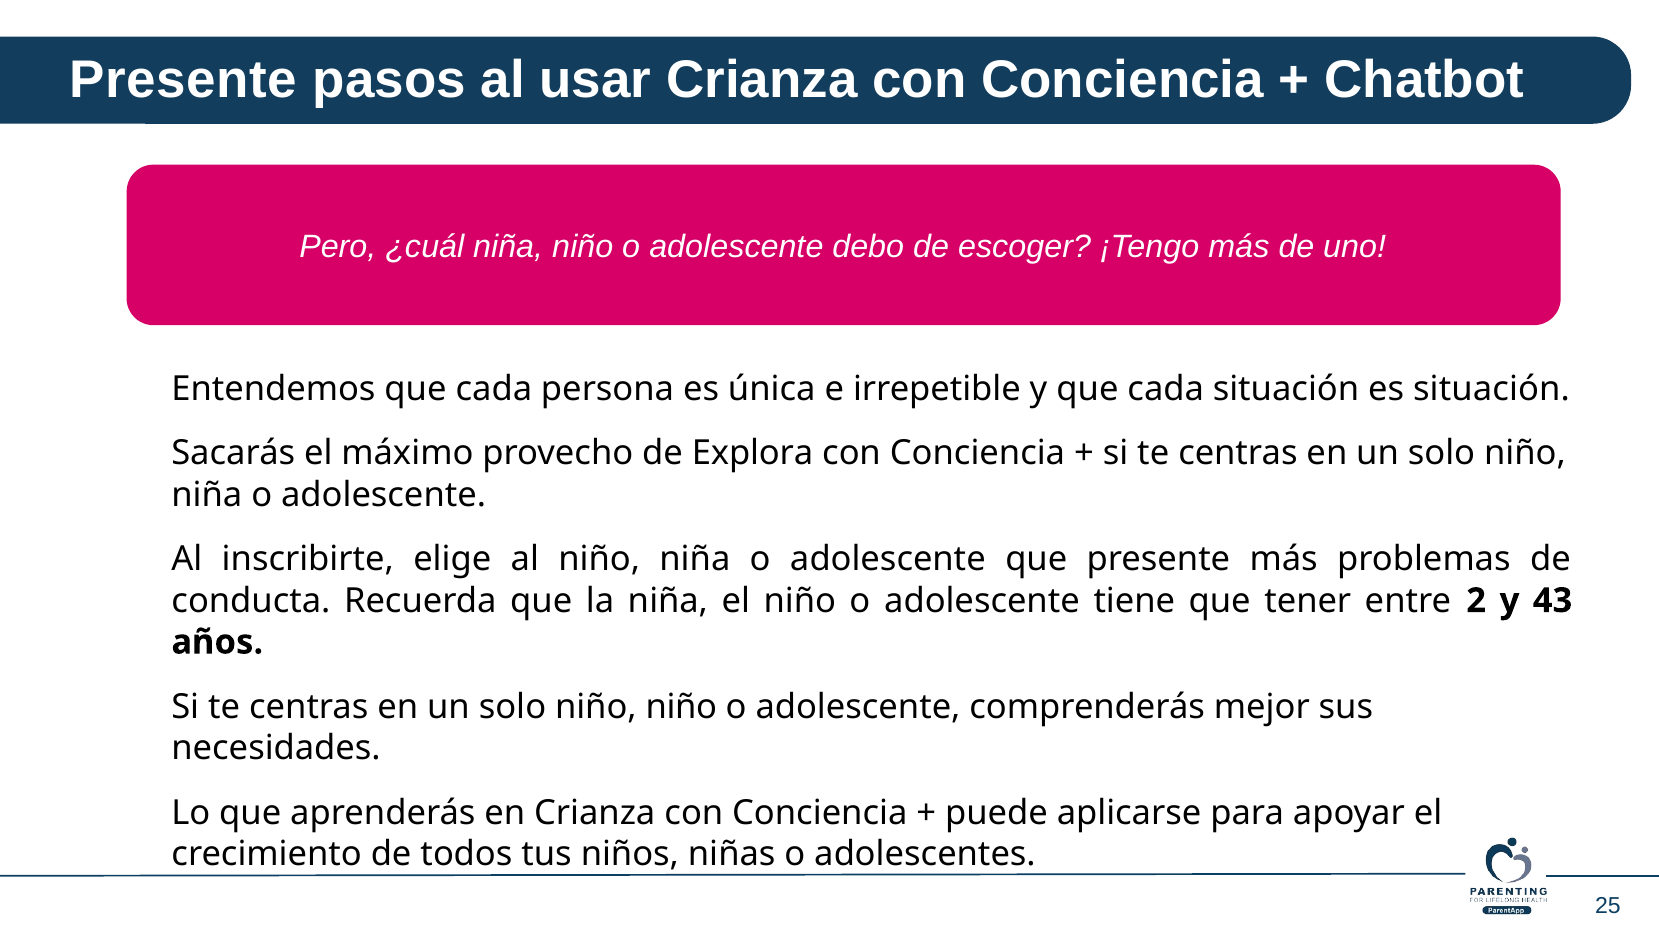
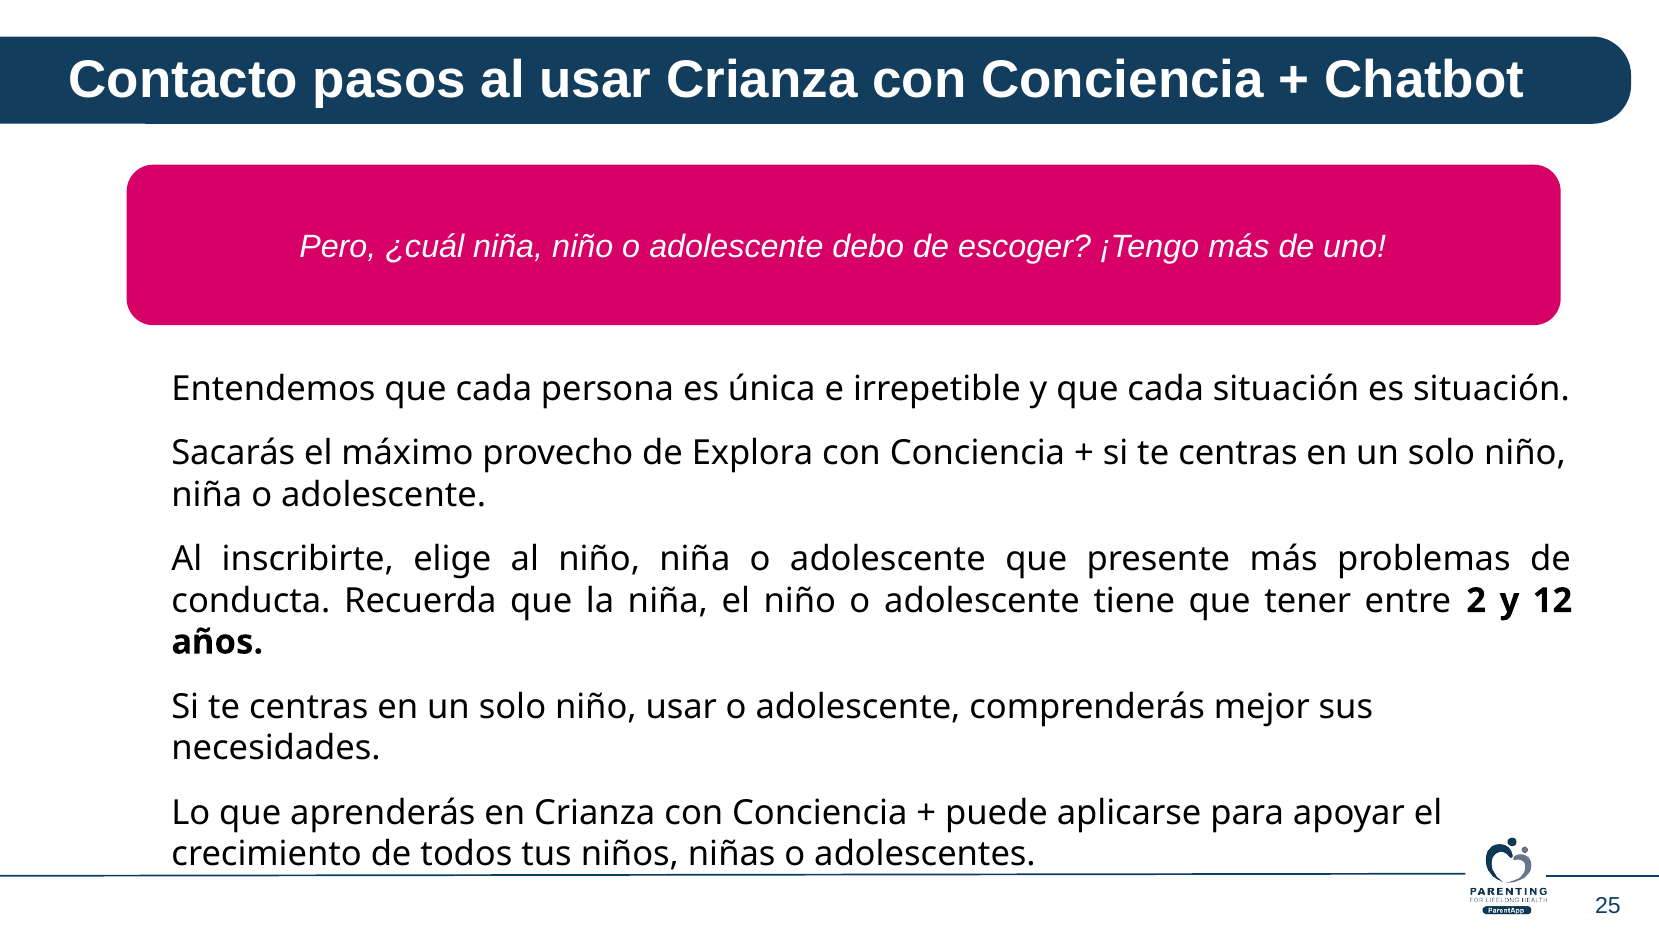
Presente: Presente -> Contacto (183, 80)
43: 43 -> 12 (1553, 601)
niño niño: niño -> usar (681, 707)
